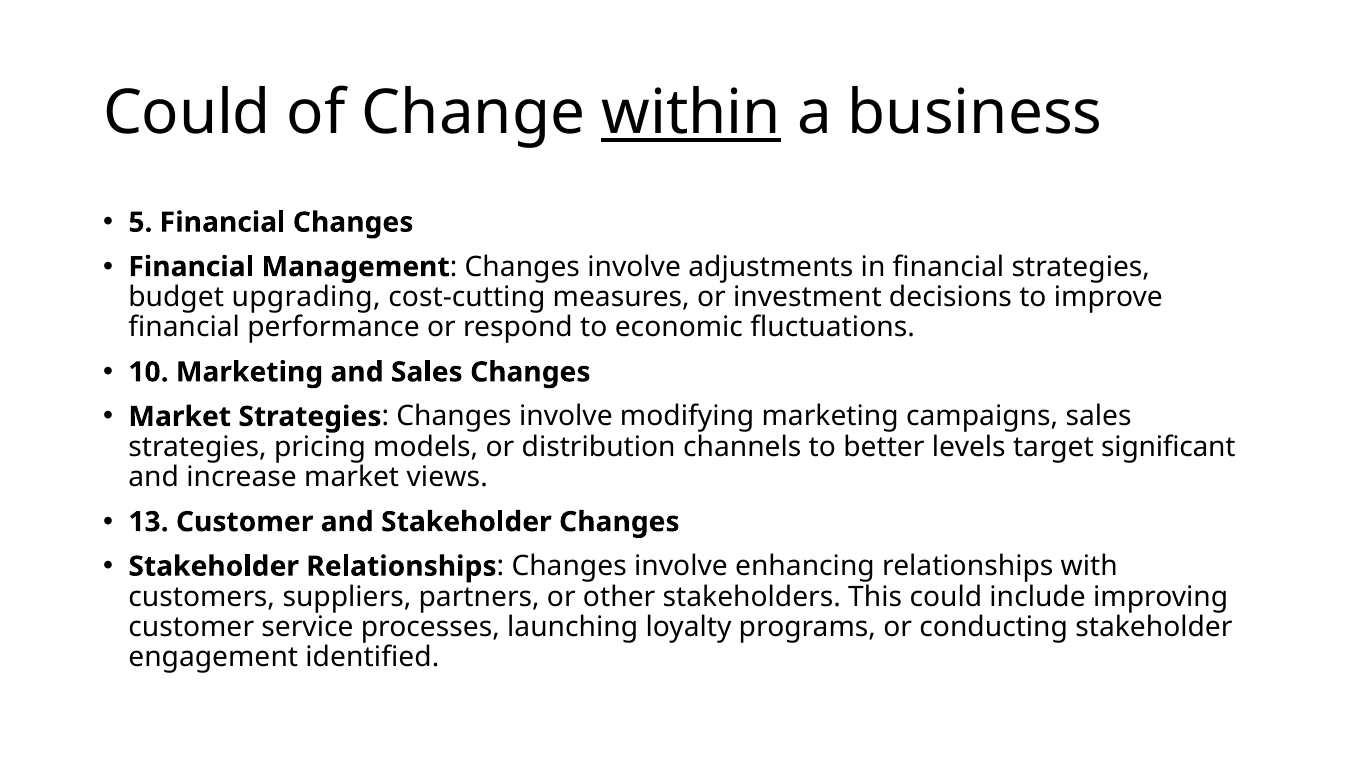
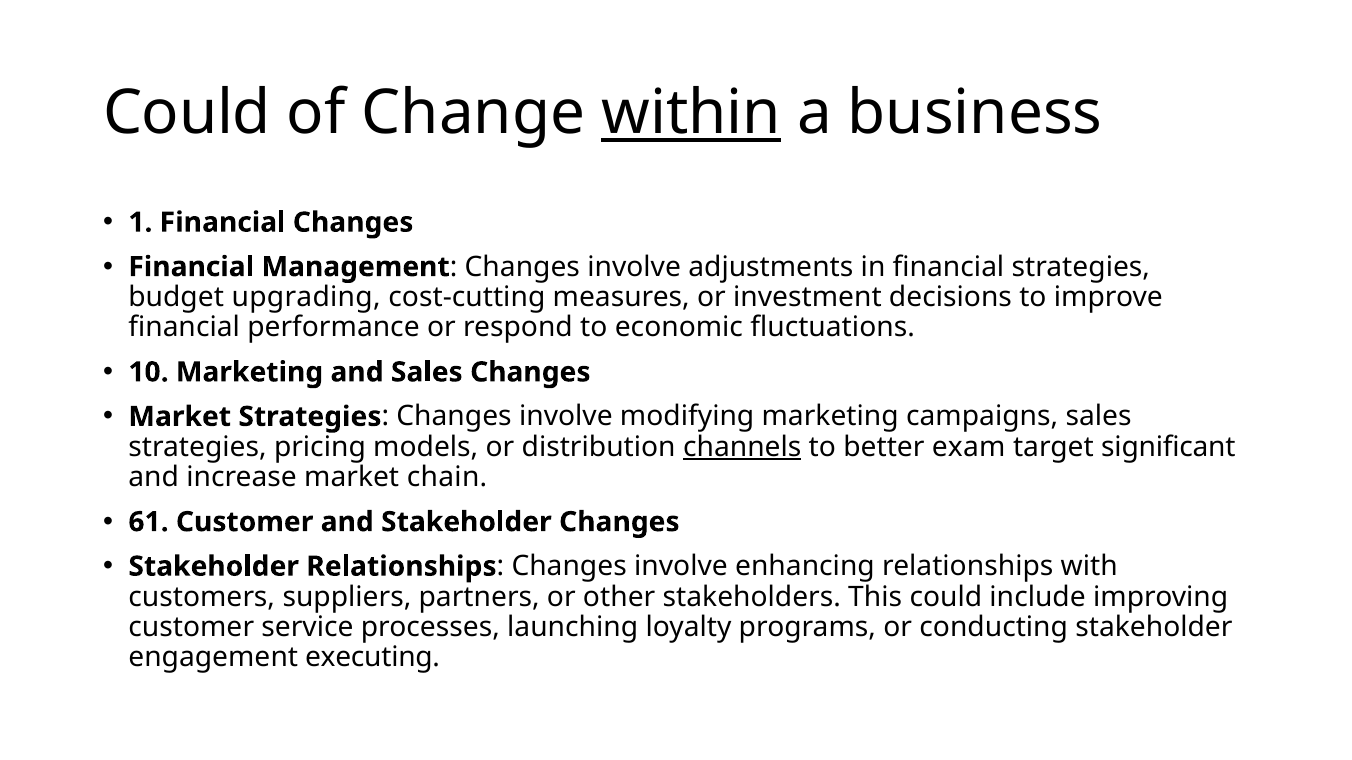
5: 5 -> 1 (140, 223)
channels underline: none -> present (742, 447)
levels: levels -> exam (969, 447)
views: views -> chain (447, 478)
13: 13 -> 61 (149, 522)
identified: identified -> executing (373, 658)
